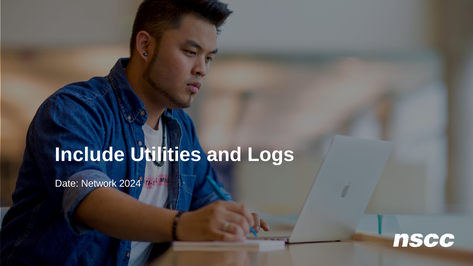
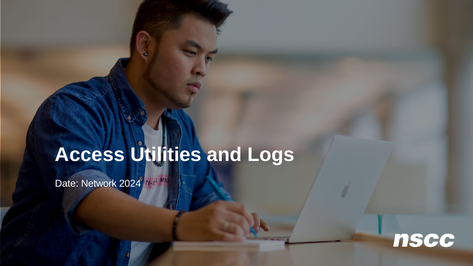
Include: Include -> Access (90, 155)
